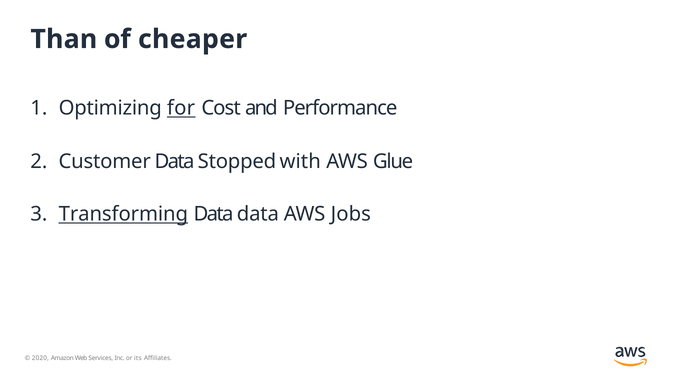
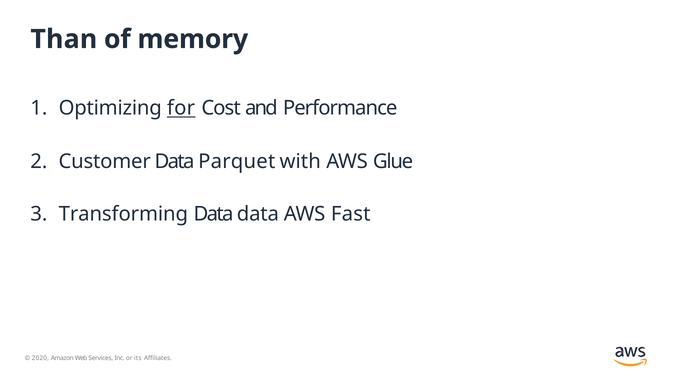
cheaper: cheaper -> memory (193, 39)
Stopped: Stopped -> Parquet (237, 161)
Transforming underline: present -> none (123, 214)
Jobs: Jobs -> Fast (351, 214)
